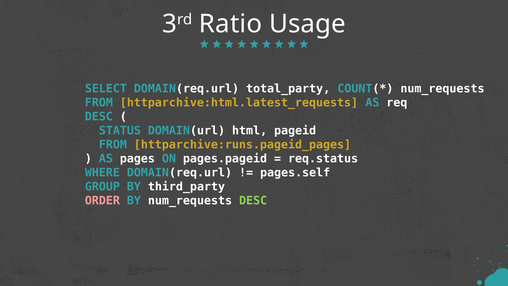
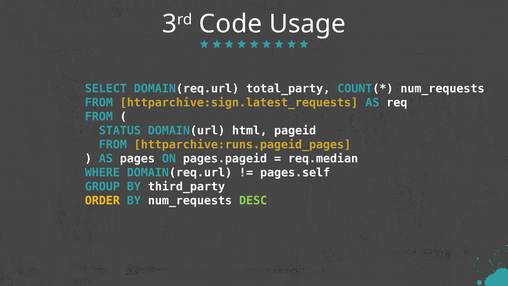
Ratio: Ratio -> Code (231, 24)
httparchive:html.latest_requests: httparchive:html.latest_requests -> httparchive:sign.latest_requests (239, 103)
DESC: DESC -> FROM (99, 117)
req.status: req.status -> req.median (323, 158)
ORDER colour: pink -> yellow (102, 200)
